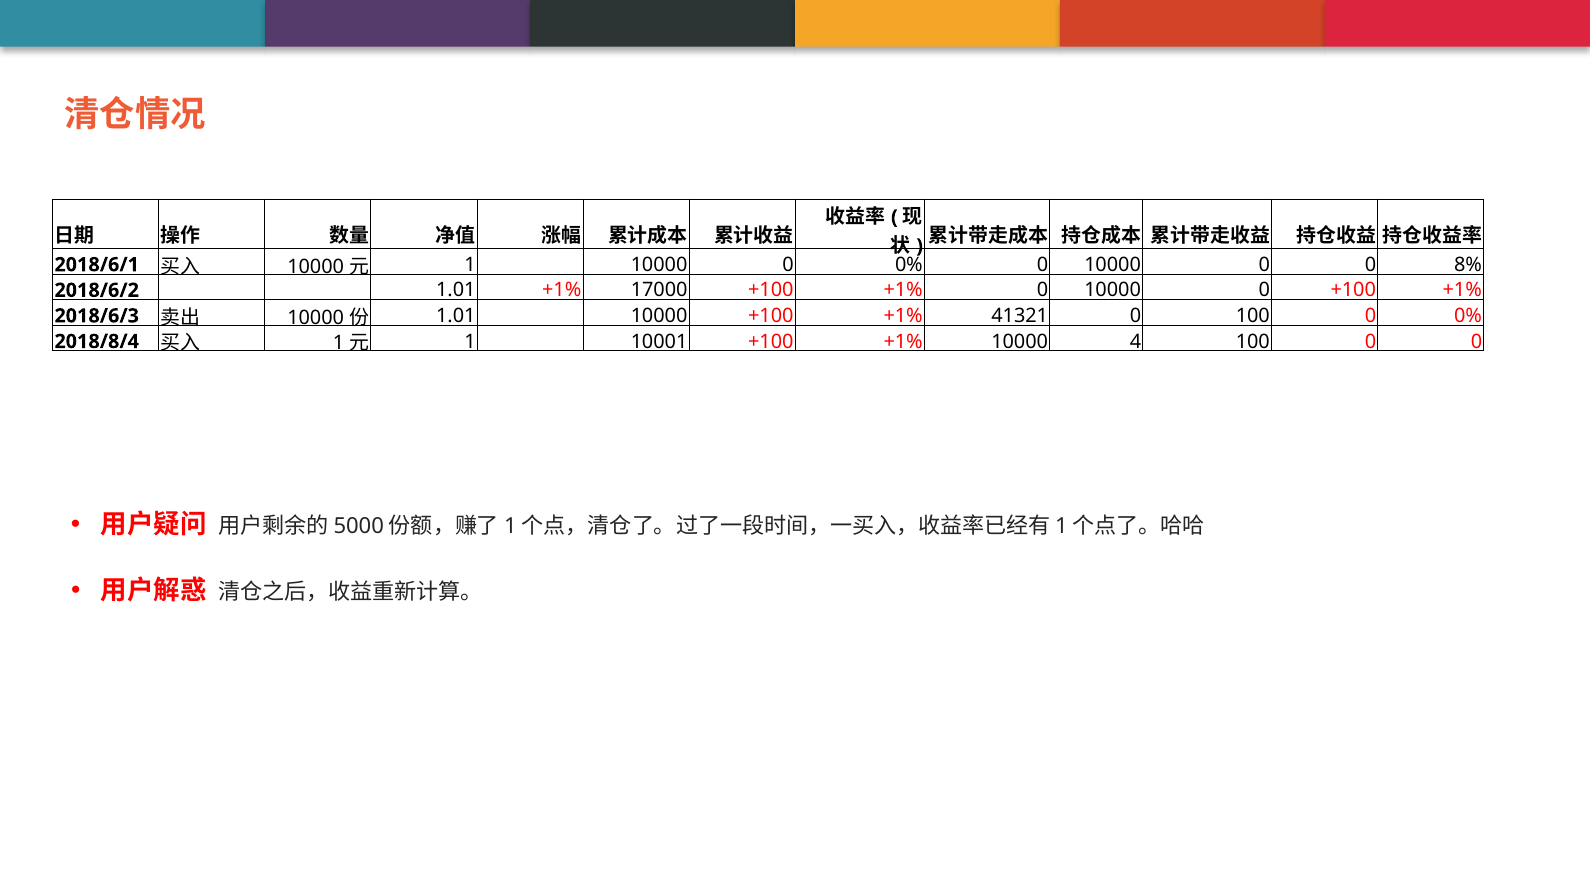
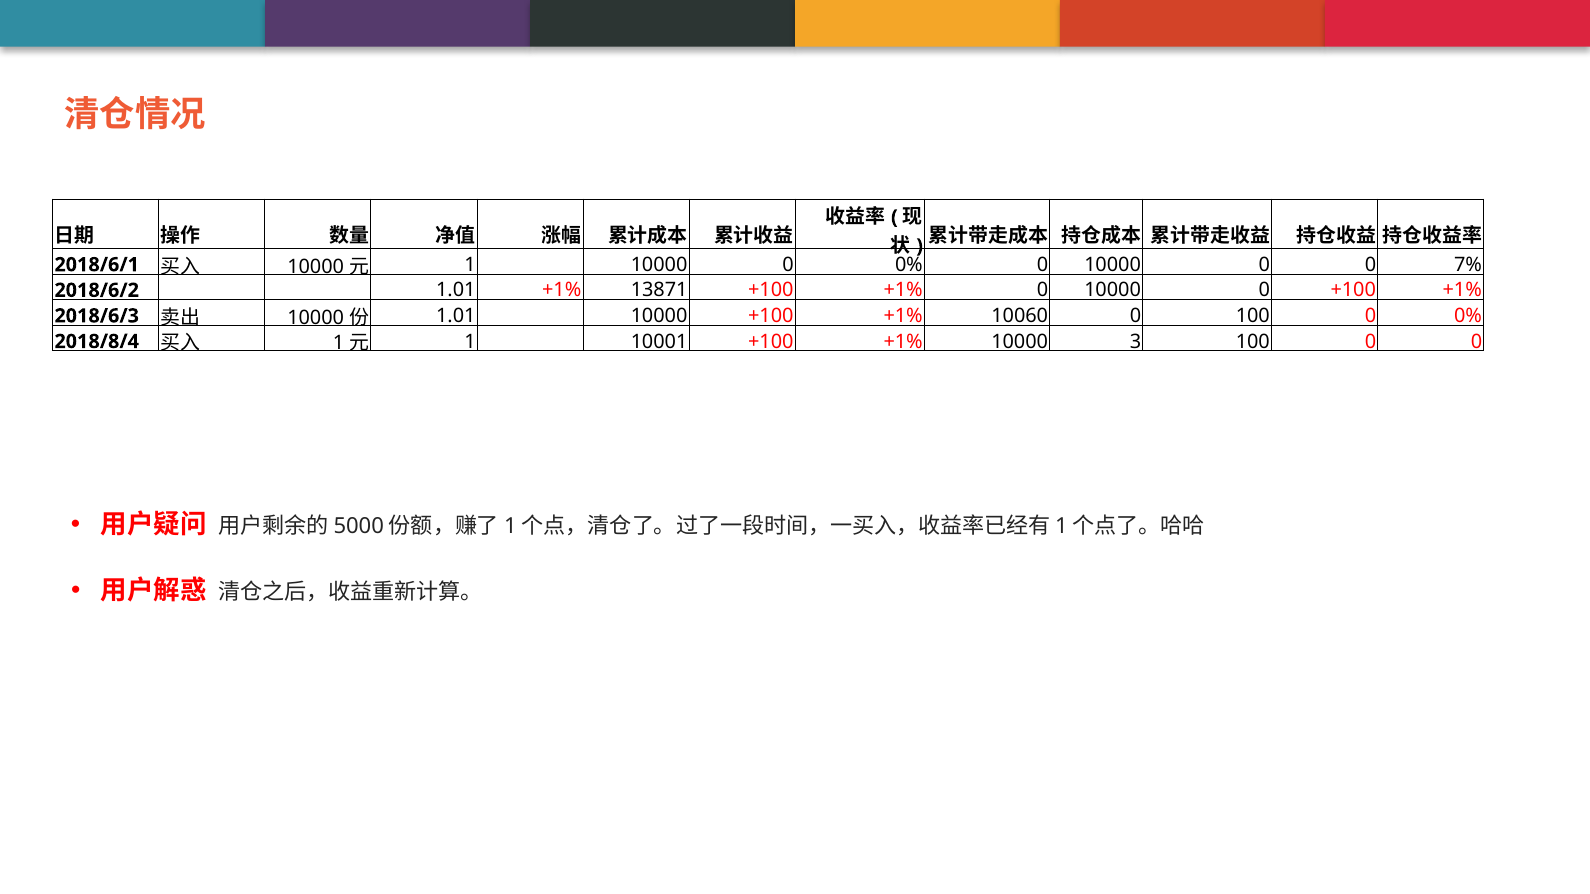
8%: 8% -> 7% (1468, 265)
17000: 17000 -> 13871 (659, 290)
41321: 41321 -> 10060 (1020, 316)
4: 4 -> 3 (1136, 342)
